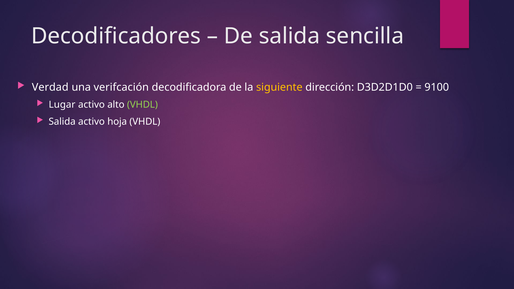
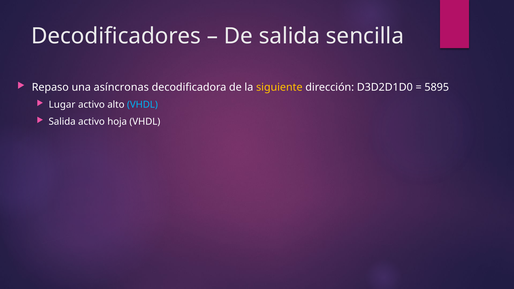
Verdad: Verdad -> Repaso (50, 87)
verifcación: verifcación -> asíncronas (121, 87)
9100: 9100 -> 5895 (437, 87)
VHDL colour: light green -> light blue (142, 105)
